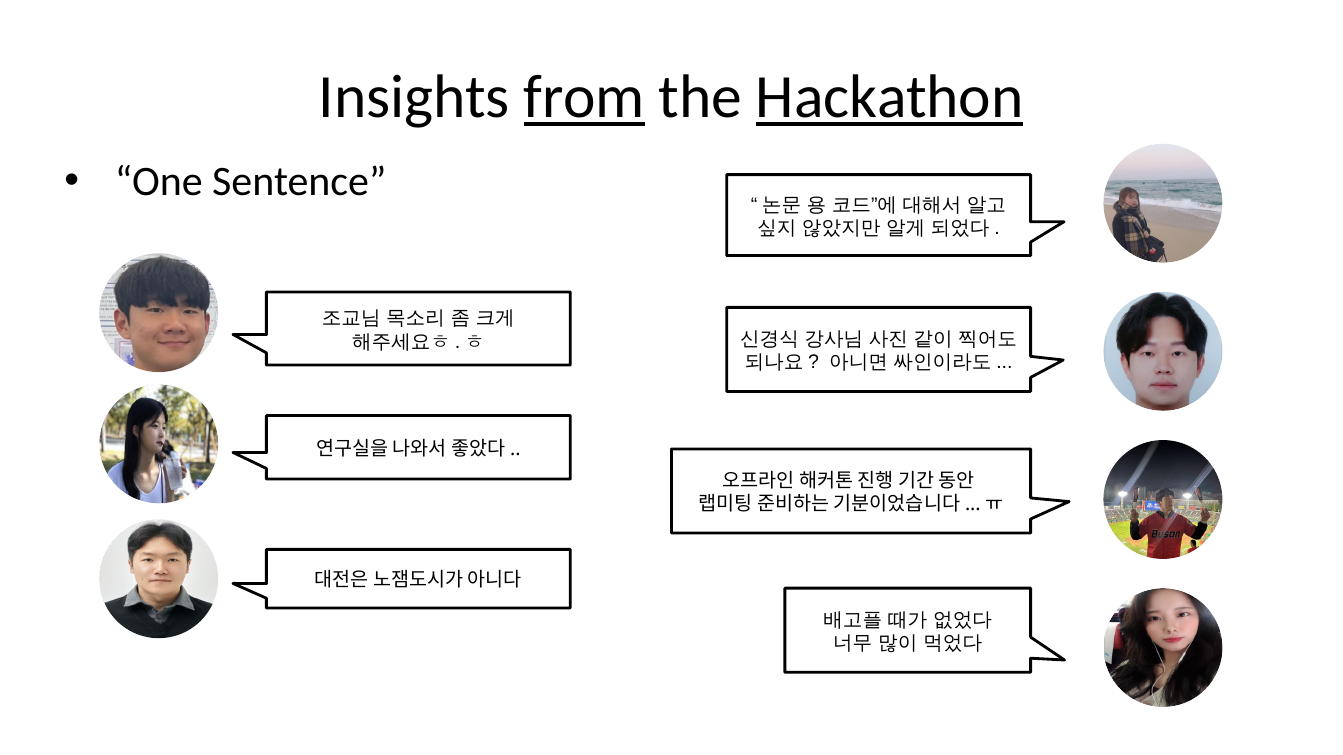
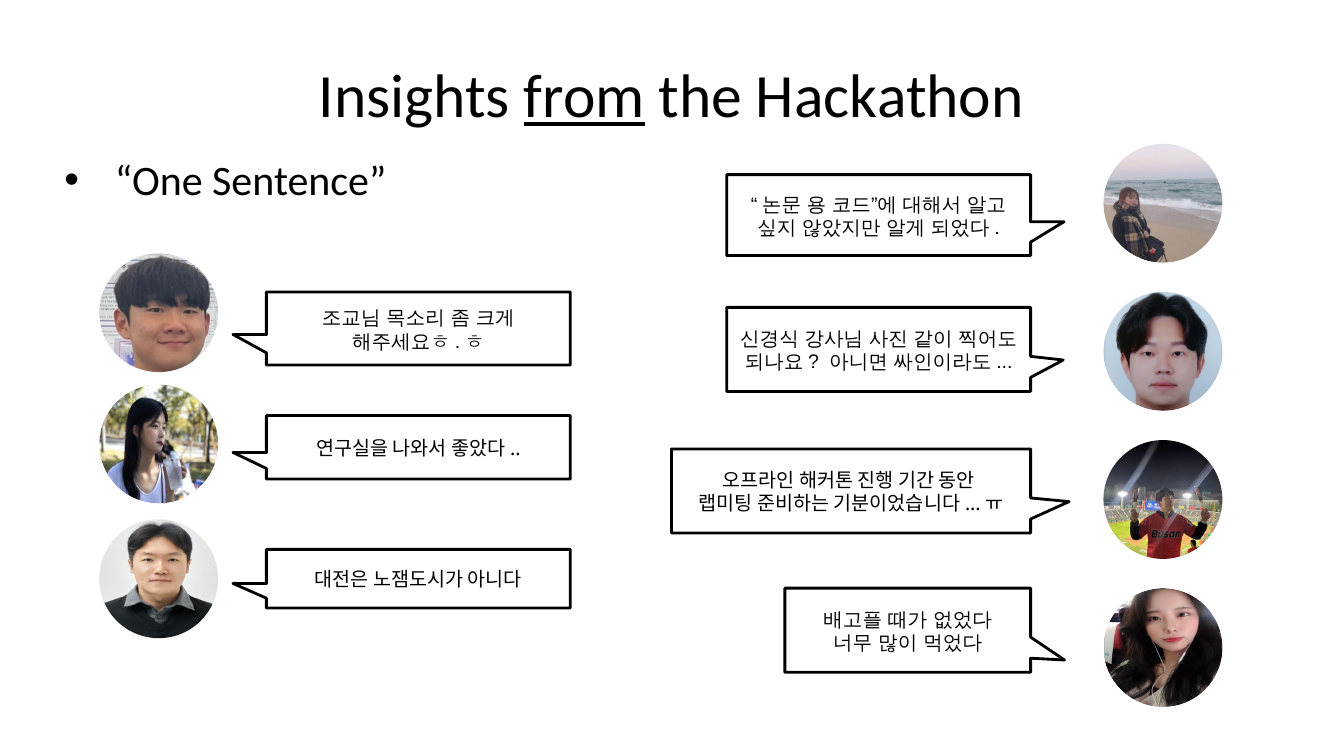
Hackathon underline: present -> none (890, 98)
